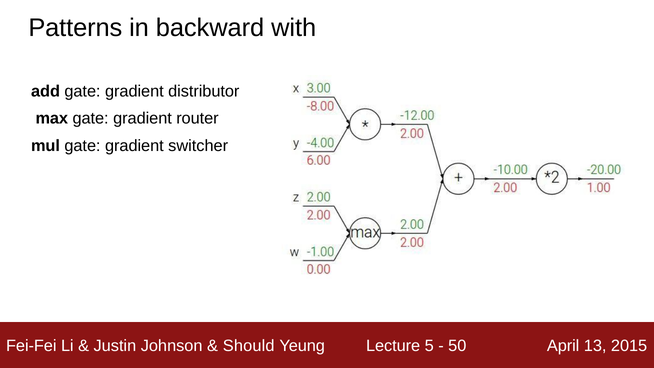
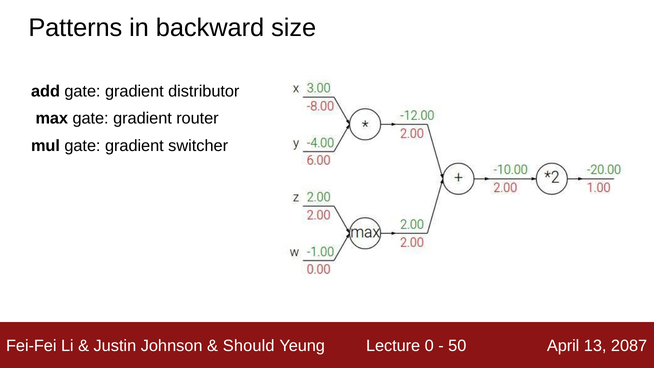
with: with -> size (294, 28)
5: 5 -> 0 (429, 346)
2015: 2015 -> 2087 (629, 346)
